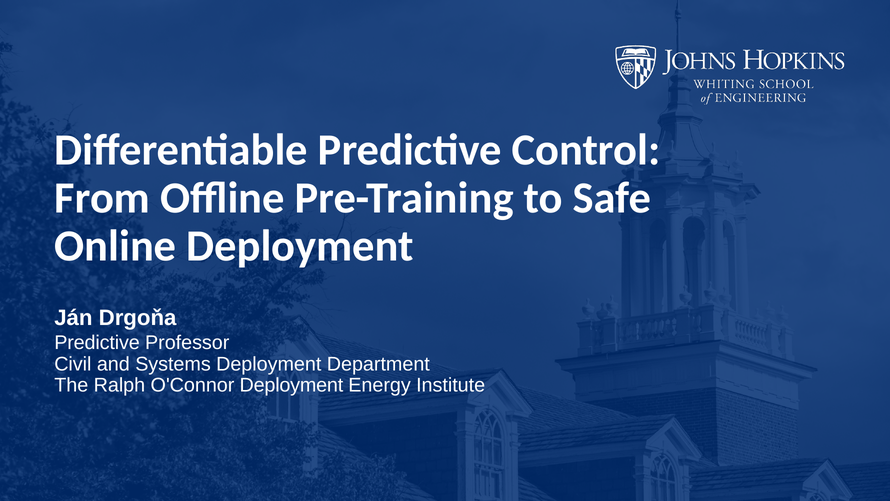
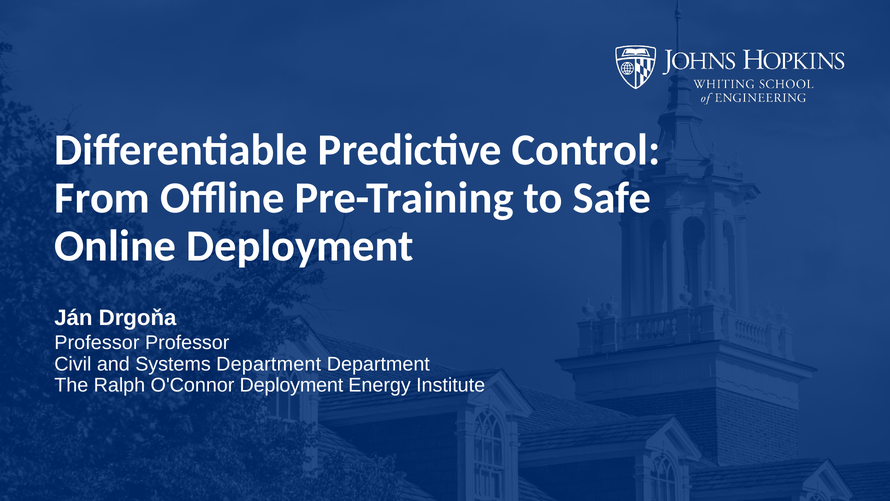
Predictive: Predictive -> Professor (97, 342)
Systems Deployment: Deployment -> Department (269, 364)
